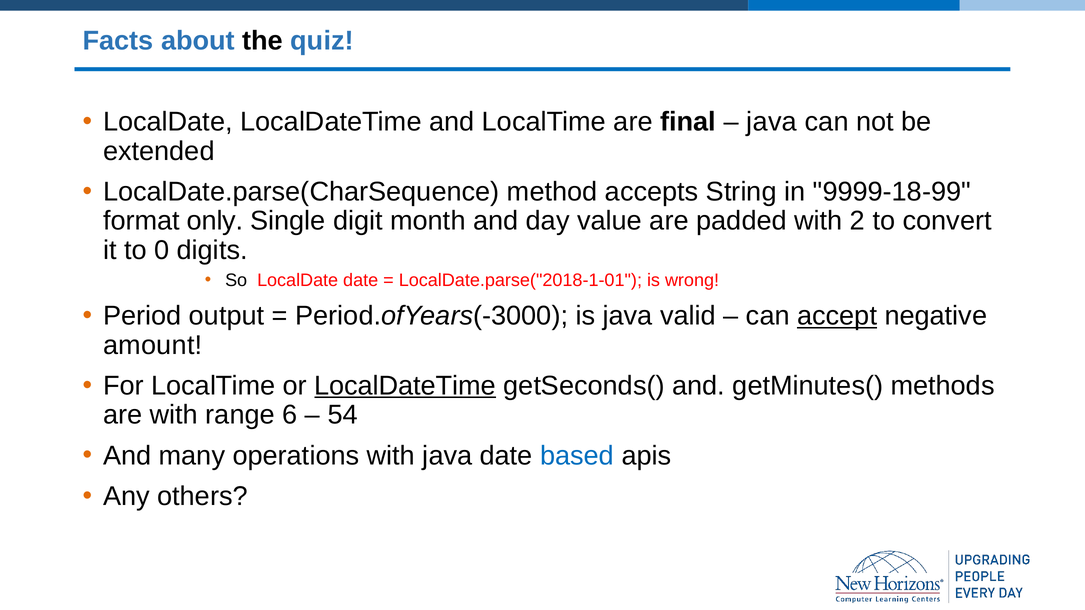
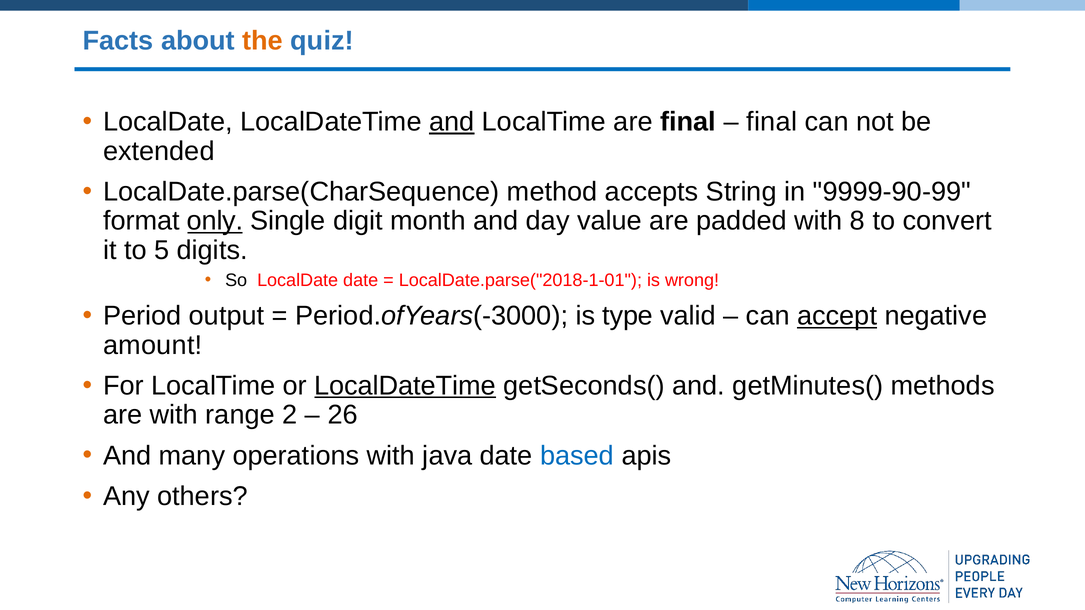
the colour: black -> orange (263, 41)
and underline: none -> present (452, 122)
java: java -> final (772, 122)
9999-18-99: 9999-18-99 -> 9999-90-99 (892, 192)
only underline: none -> present (215, 221)
2: 2 -> 8 (858, 221)
0: 0 -> 5 (162, 250)
is java: java -> type (628, 316)
6: 6 -> 2 (290, 415)
54: 54 -> 26 (343, 415)
